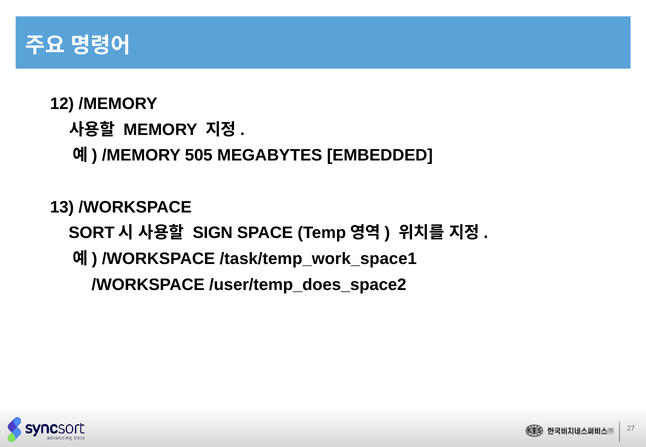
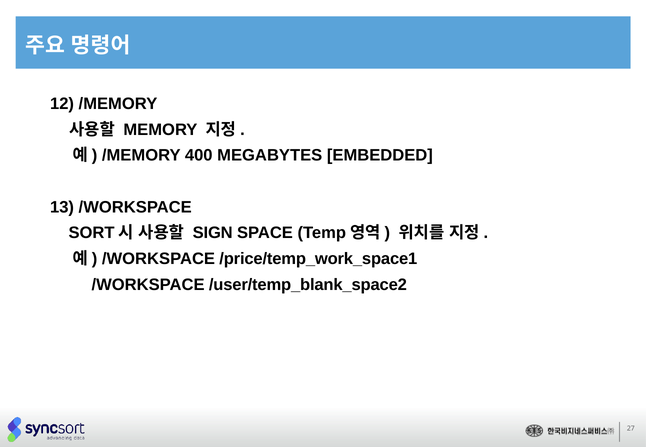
505: 505 -> 400 (199, 156)
/task/temp_work_space1: /task/temp_work_space1 -> /price/temp_work_space1 (318, 259)
/user/temp_does_space2: /user/temp_does_space2 -> /user/temp_blank_space2 (308, 285)
